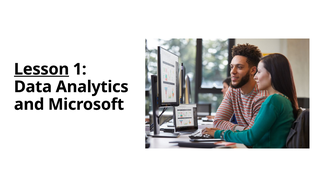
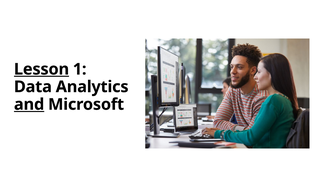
and underline: none -> present (29, 104)
